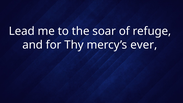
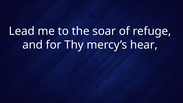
ever: ever -> hear (144, 45)
